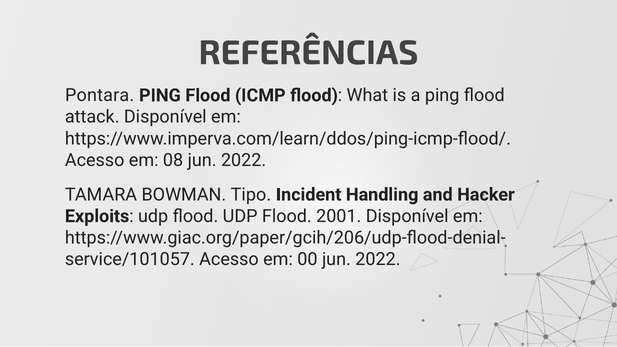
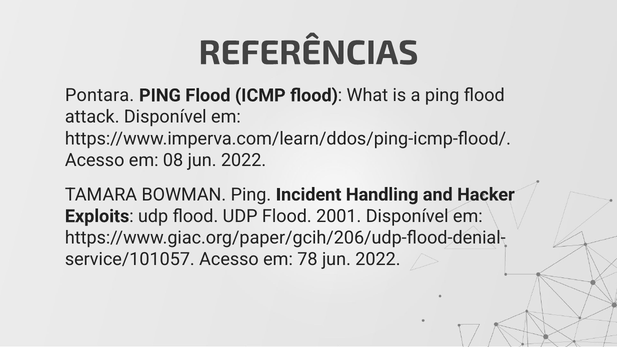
BOWMAN Tipo: Tipo -> Ping (251, 195)
00: 00 -> 78 (307, 259)
